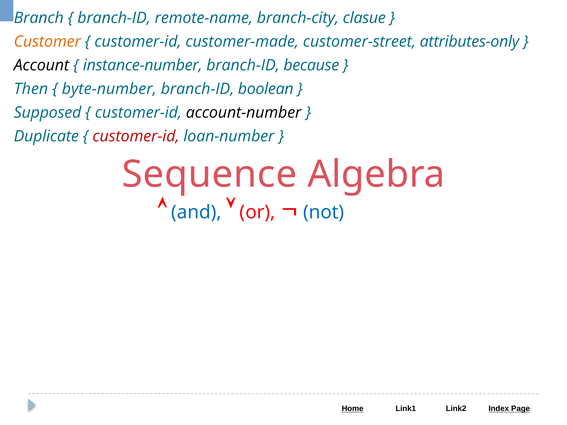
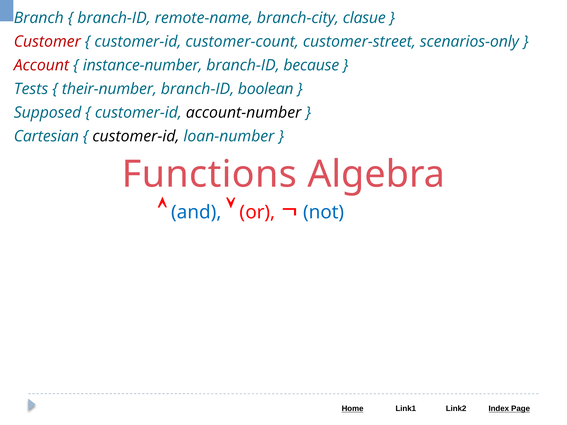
Customer colour: orange -> red (47, 42)
customer-made: customer-made -> customer-count (242, 42)
attributes-only: attributes-only -> scenarios-only (469, 42)
Account colour: black -> red (41, 65)
Then: Then -> Tests (31, 89)
byte-number: byte-number -> their-number (109, 89)
Duplicate: Duplicate -> Cartesian (46, 136)
customer-id colour: red -> black (136, 136)
Sequence: Sequence -> Functions (209, 175)
